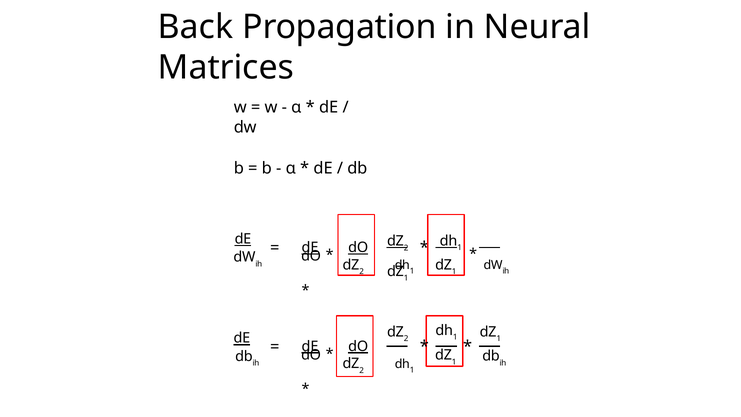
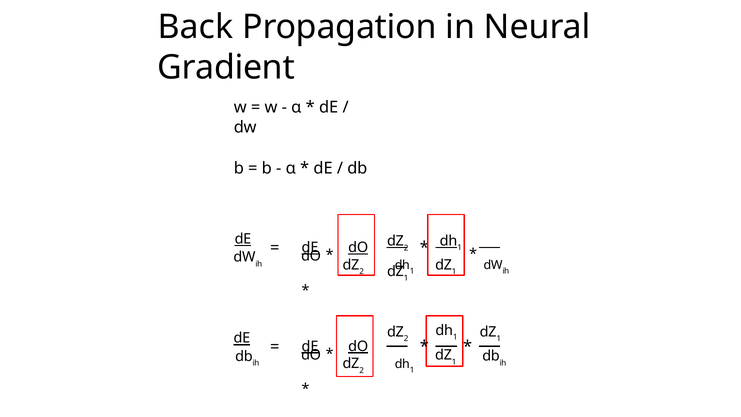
Matrices: Matrices -> Gradient (226, 68)
